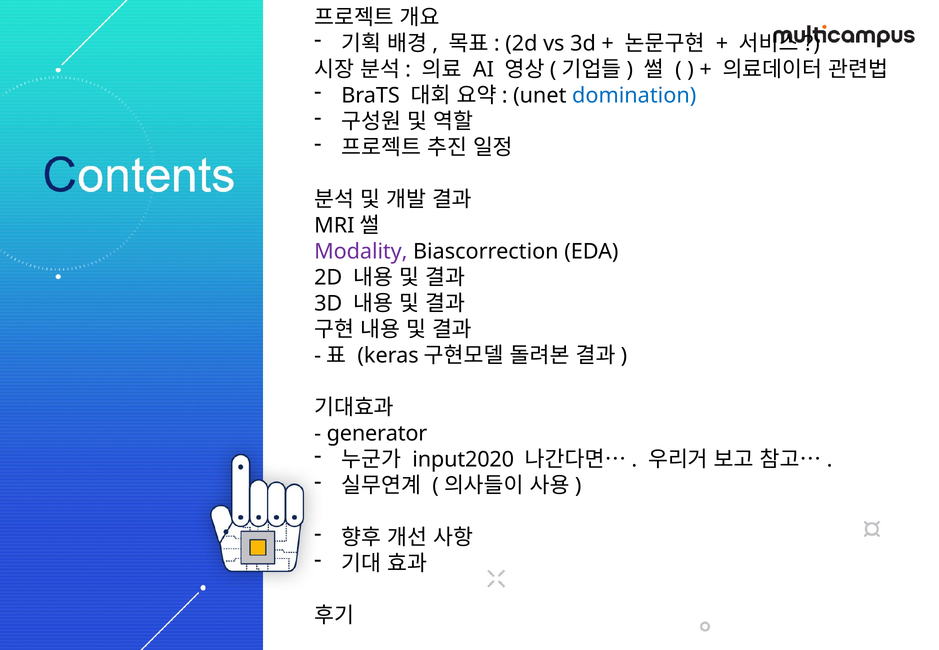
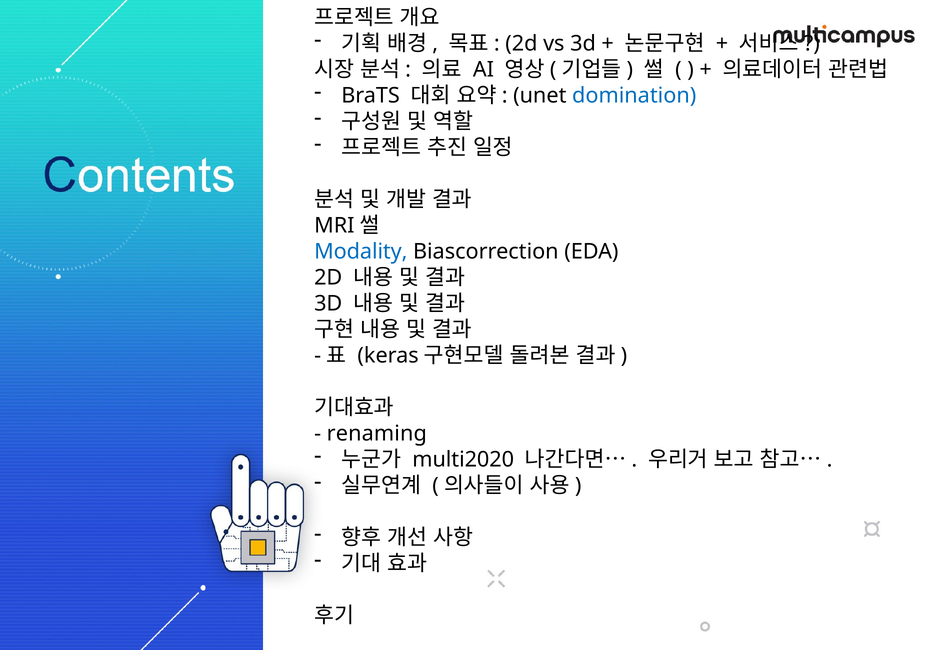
Modality colour: purple -> blue (361, 252)
generator: generator -> renaming (377, 434)
input2020: input2020 -> multi2020 (463, 460)
